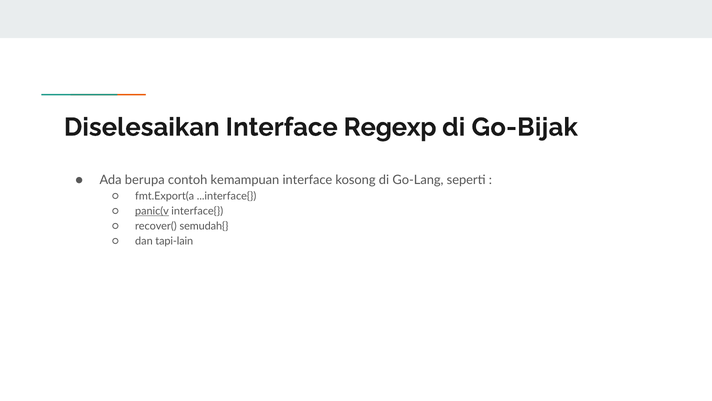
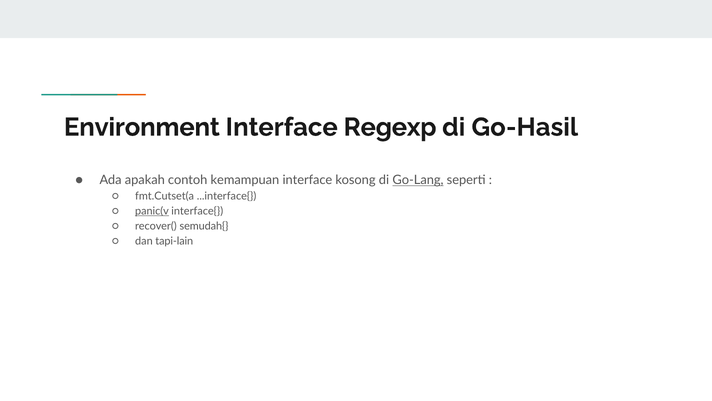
Diselesaikan: Diselesaikan -> Environment (142, 127)
Go-Bijak: Go-Bijak -> Go-Hasil (525, 127)
berupa: berupa -> apakah (145, 180)
Go-Lang underline: none -> present (418, 180)
fmt.Export(a: fmt.Export(a -> fmt.Cutset(a (165, 196)
